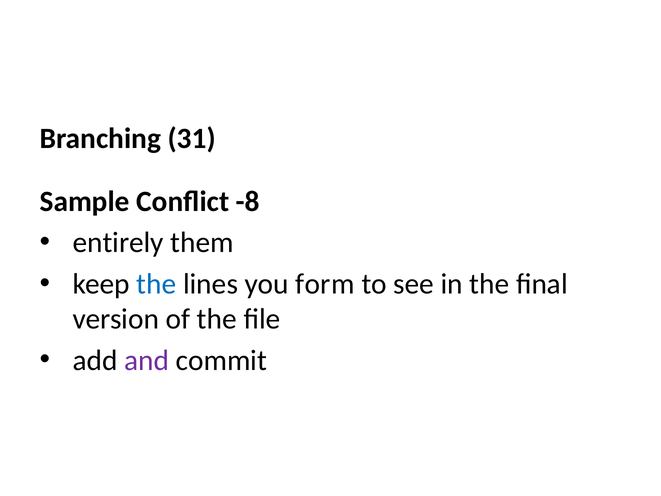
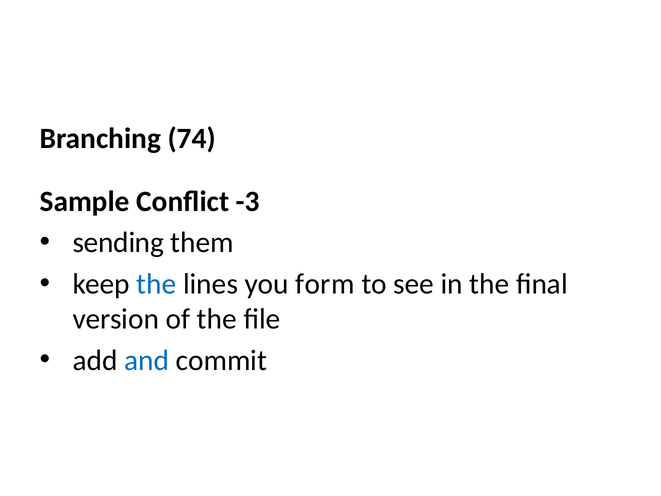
31: 31 -> 74 (192, 139)
-8: -8 -> -3 (248, 201)
entirely: entirely -> sending (118, 243)
and colour: purple -> blue (147, 360)
